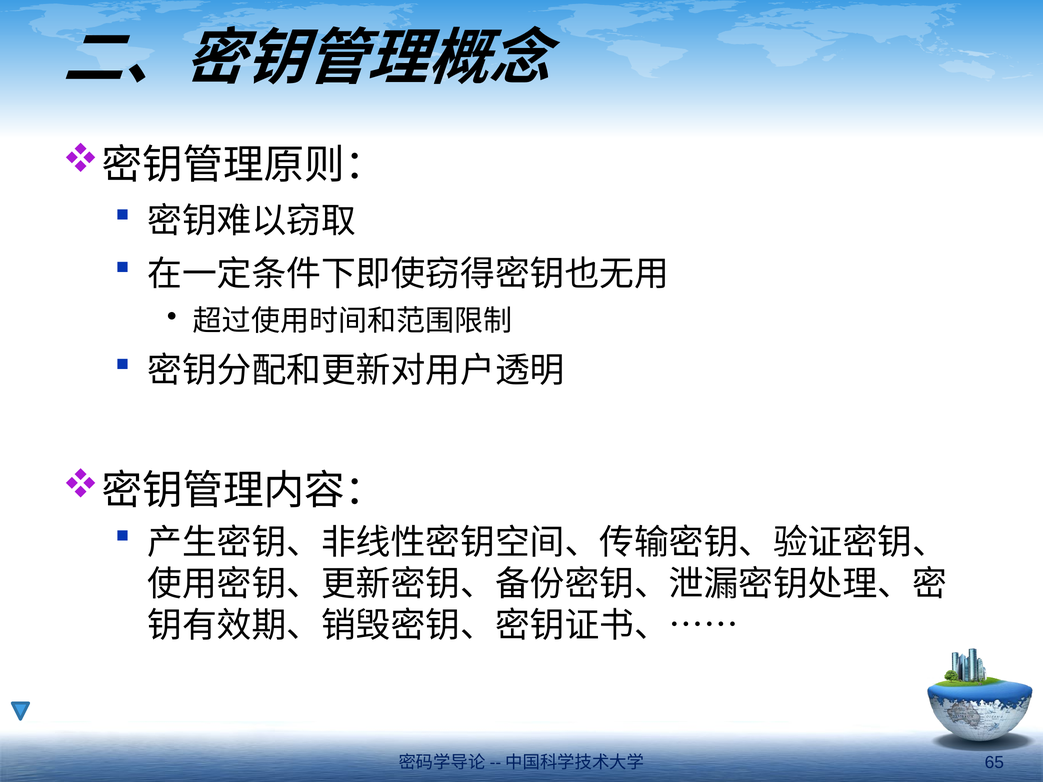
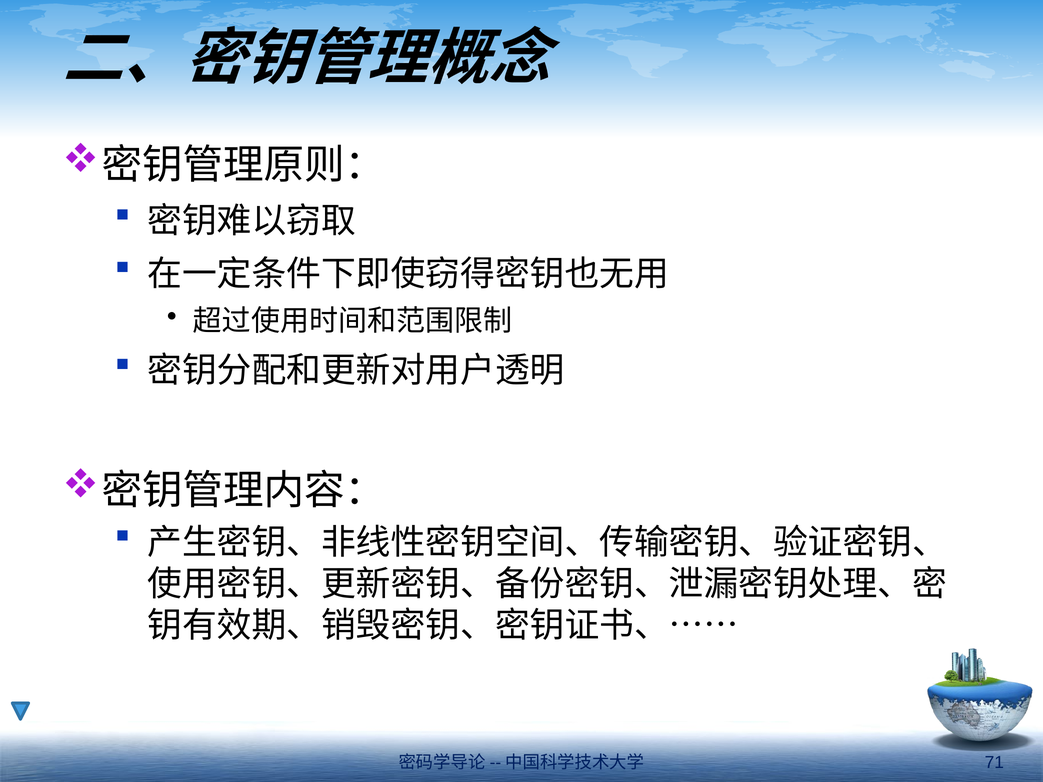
65: 65 -> 71 (994, 763)
